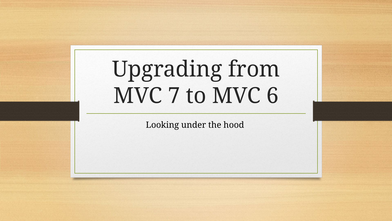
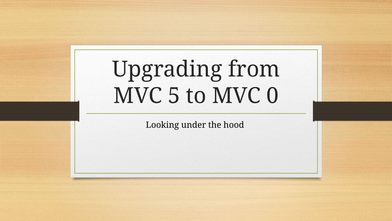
7: 7 -> 5 (174, 96)
6: 6 -> 0 (273, 96)
